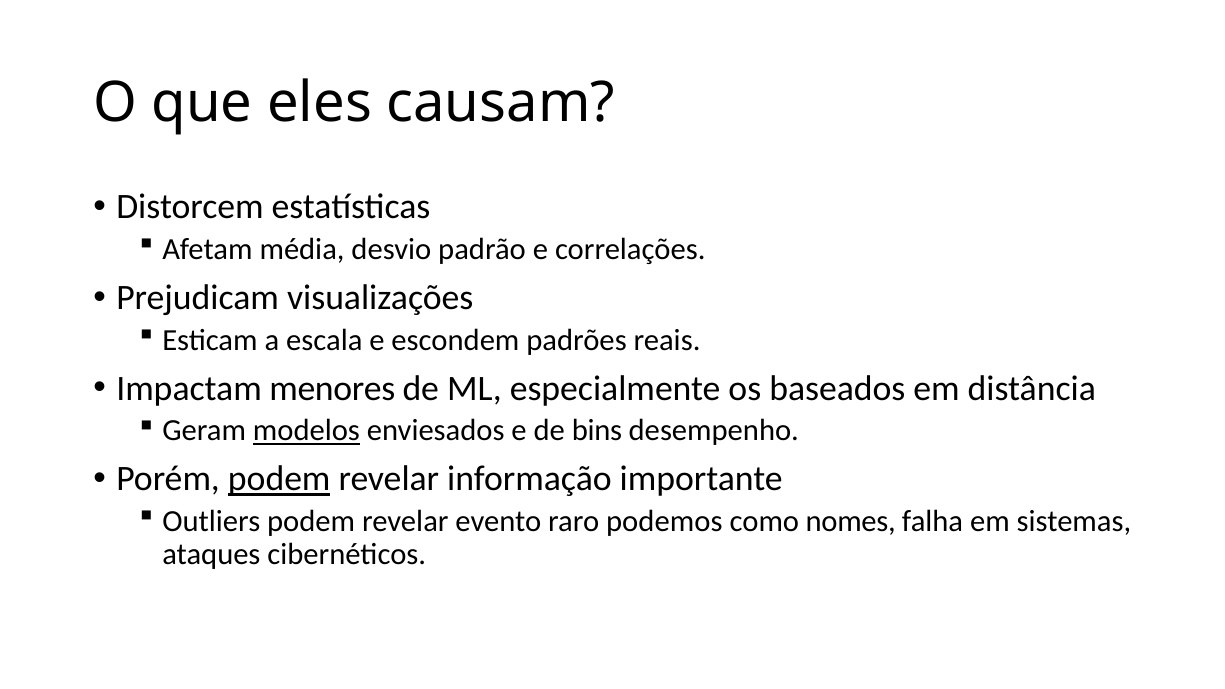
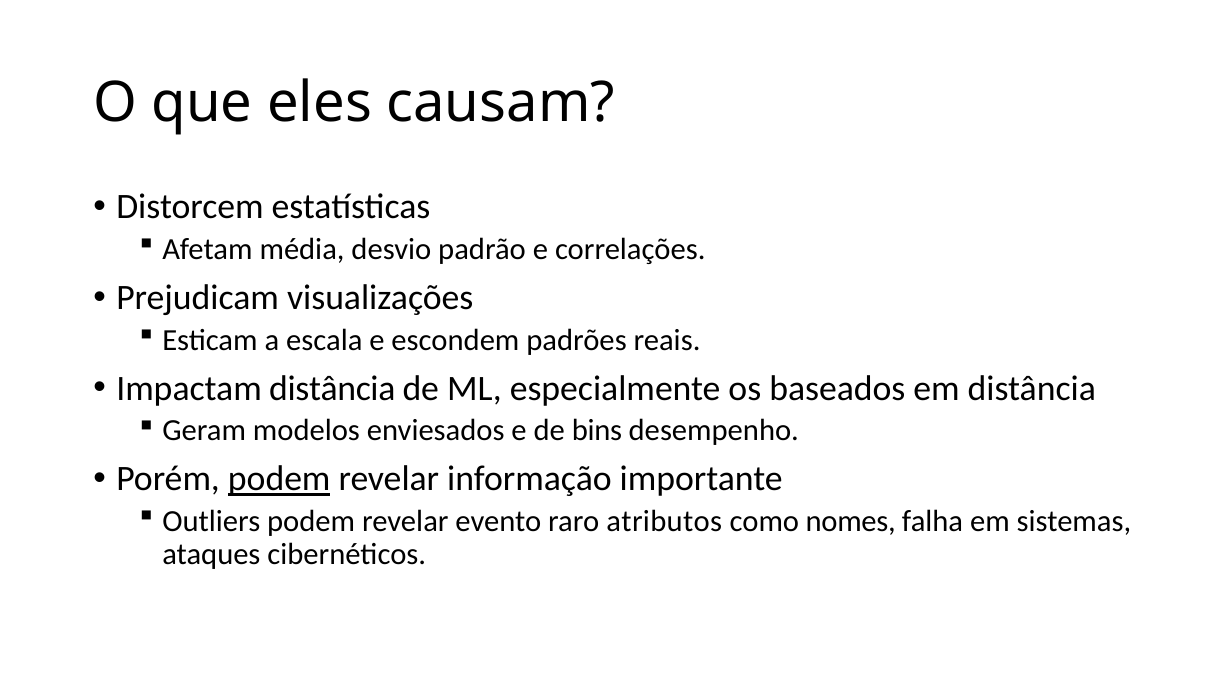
Impactam menores: menores -> distância (332, 388)
modelos underline: present -> none (306, 431)
podemos: podemos -> atributos (664, 521)
